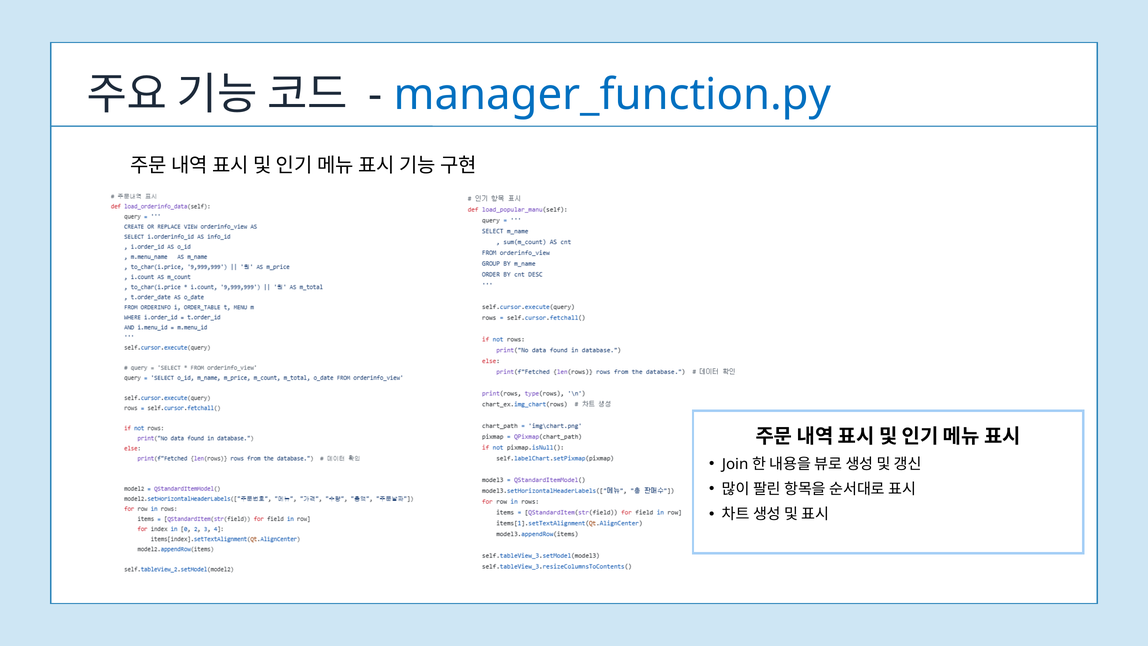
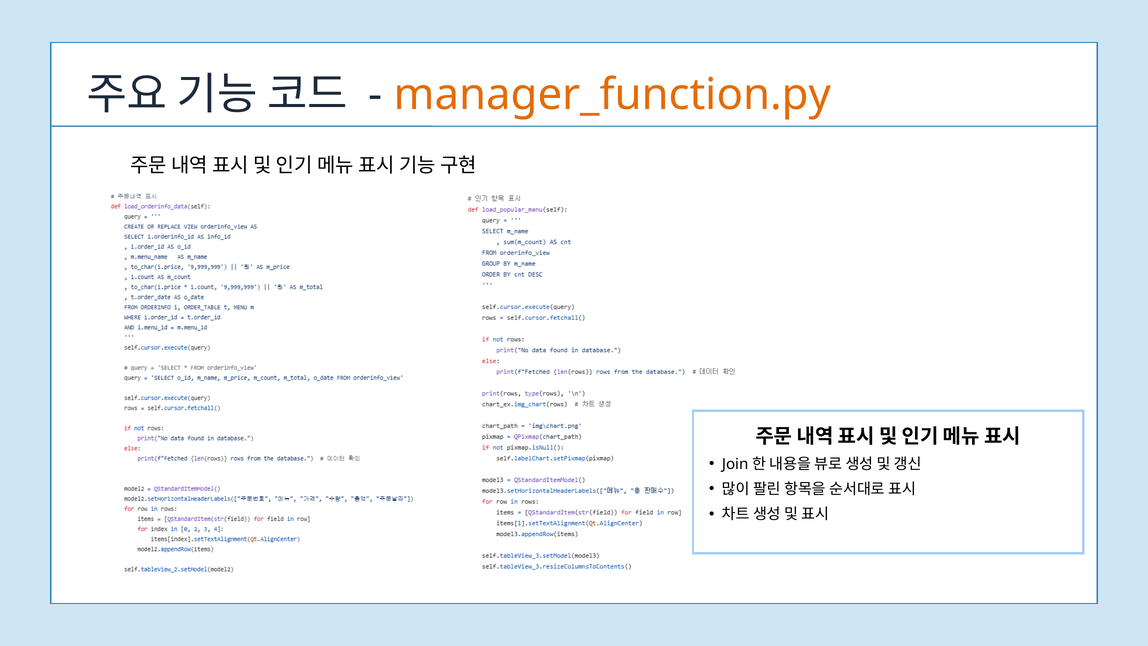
manager_function.py colour: blue -> orange (612, 95)
